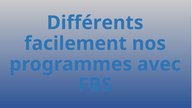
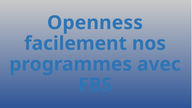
Différents: Différents -> Openness (95, 23)
